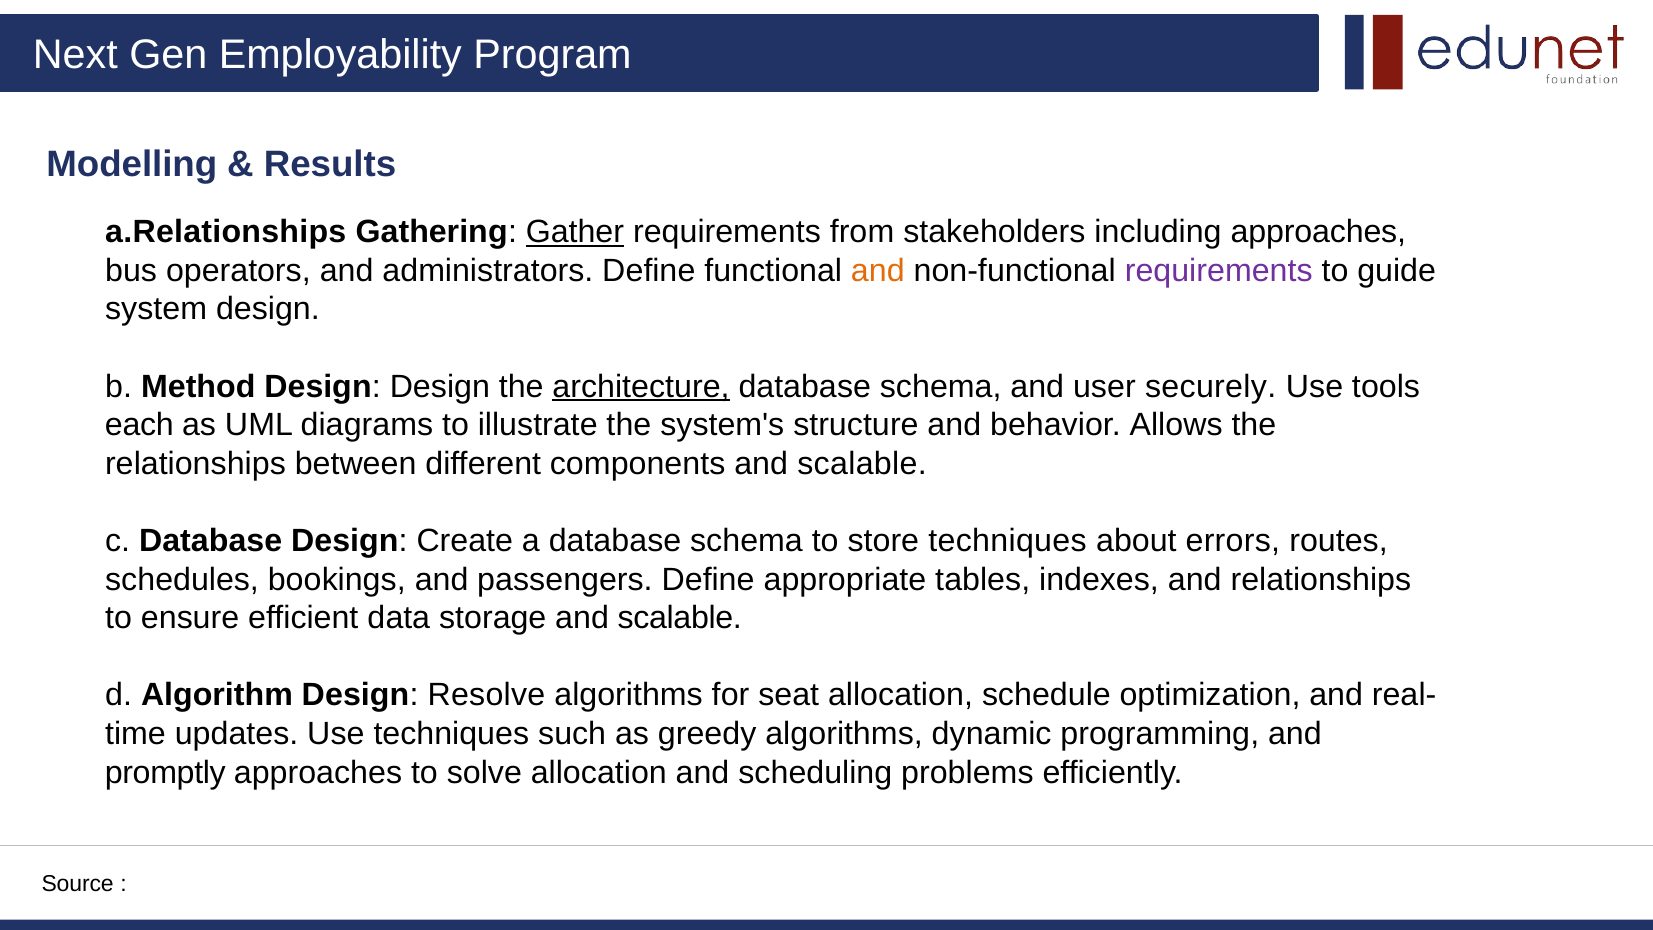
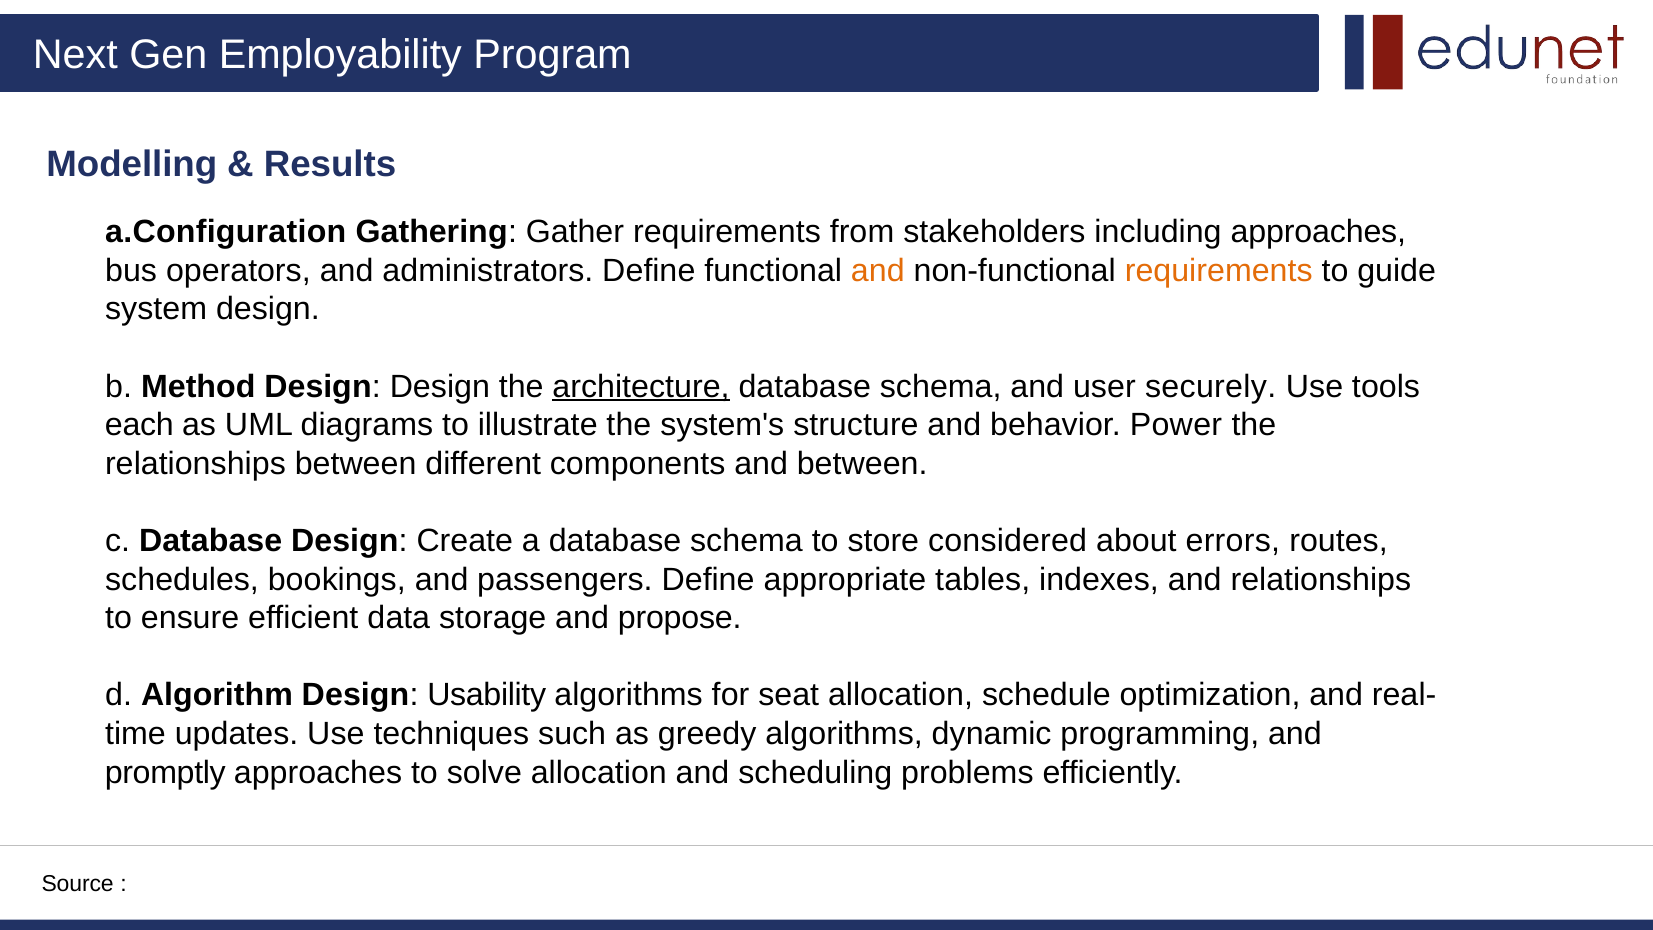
a.Relationships: a.Relationships -> a.Configuration (226, 232)
Gather underline: present -> none (575, 232)
requirements colour: purple -> orange (1219, 271)
Allows: Allows -> Power (1176, 425)
components and scalable: scalable -> between (862, 464)
store techniques: techniques -> considered (1008, 541)
storage and scalable: scalable -> propose (680, 618)
Resolve: Resolve -> Usability (487, 695)
